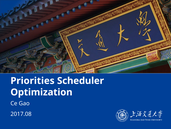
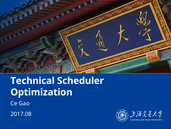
Priorities: Priorities -> Technical (33, 80)
